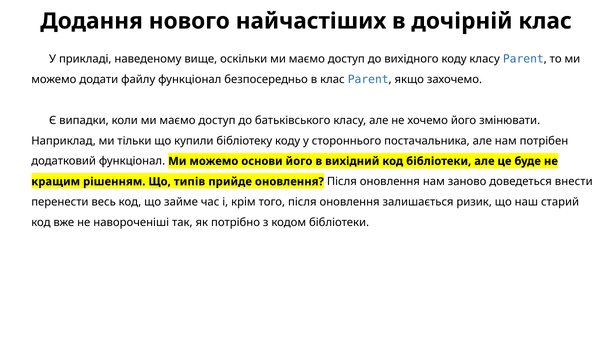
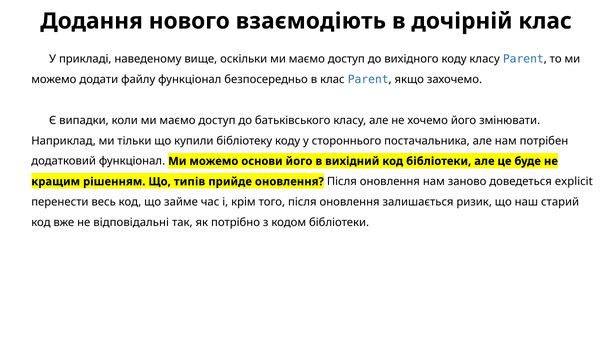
найчастіших: найчастіших -> взаємодіють (311, 21)
внести: внести -> explicit (574, 181)
навороченіші: навороченіші -> відповідальні (131, 222)
